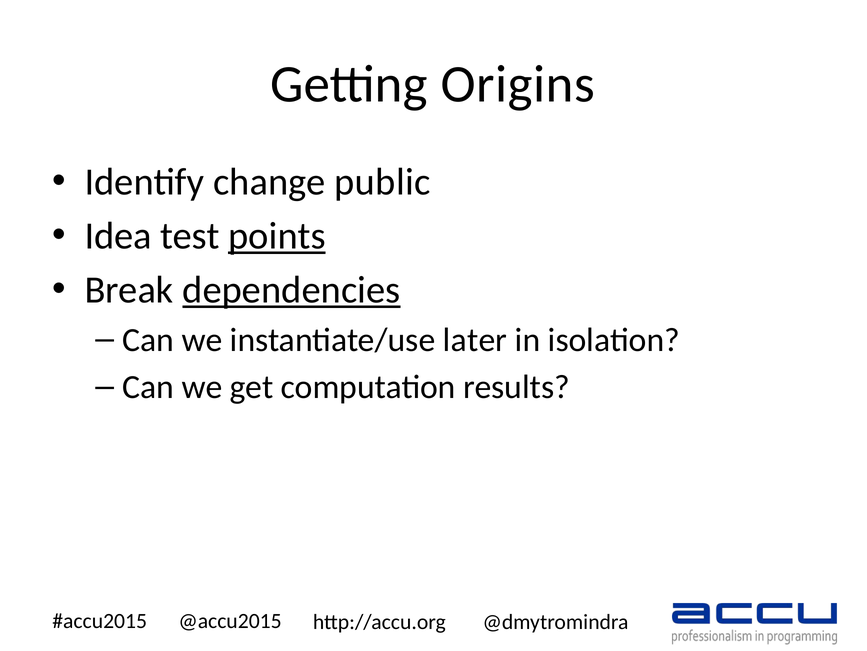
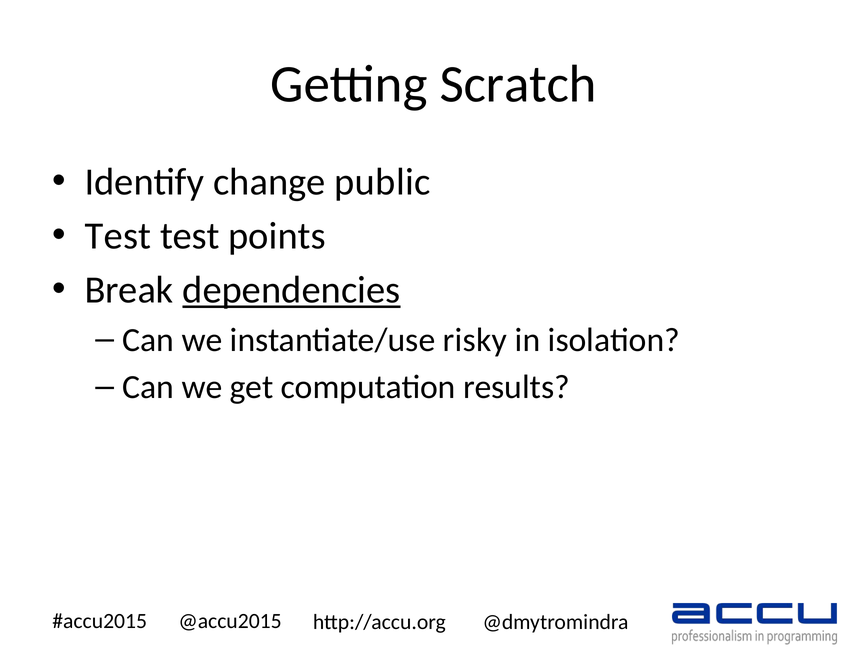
Origins: Origins -> Scratch (518, 84)
Idea: Idea -> Test (118, 236)
points underline: present -> none (277, 236)
later: later -> risky (475, 340)
